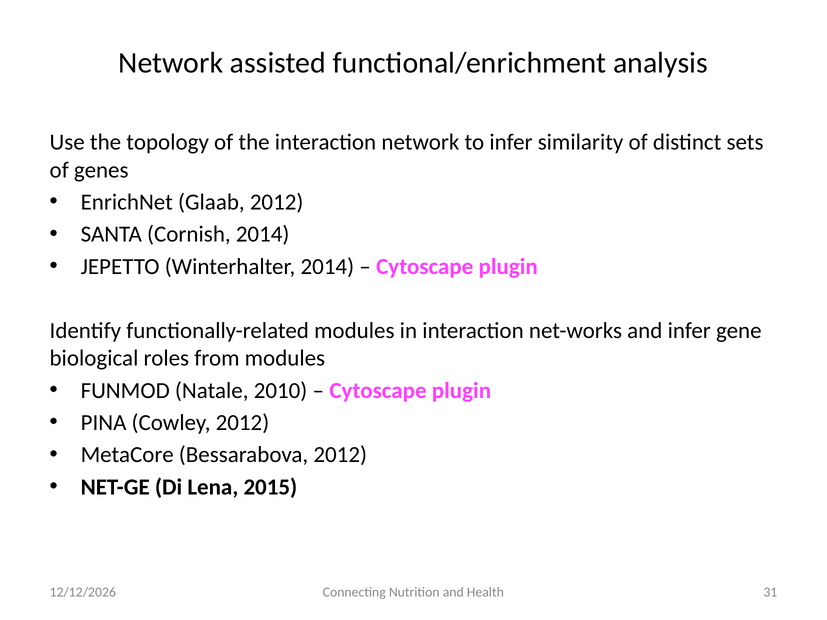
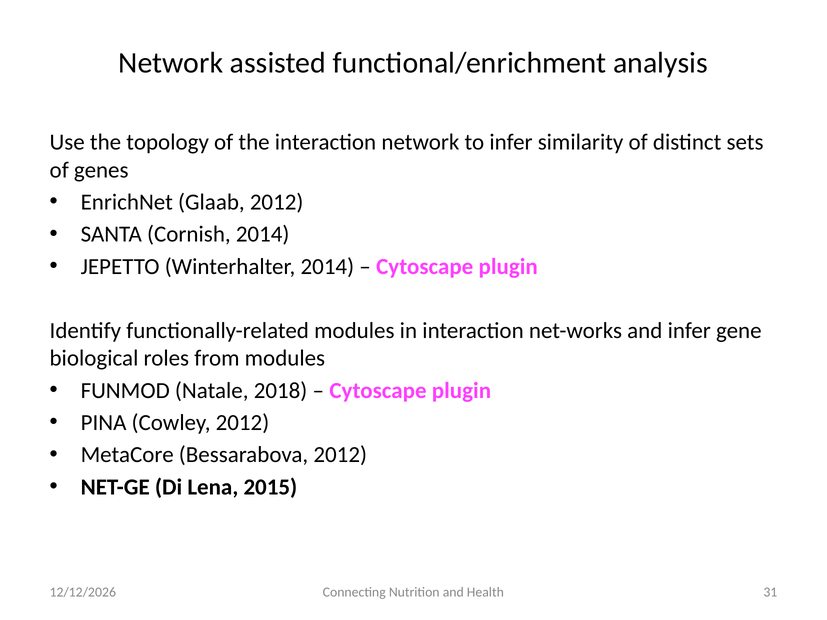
2010: 2010 -> 2018 (281, 391)
